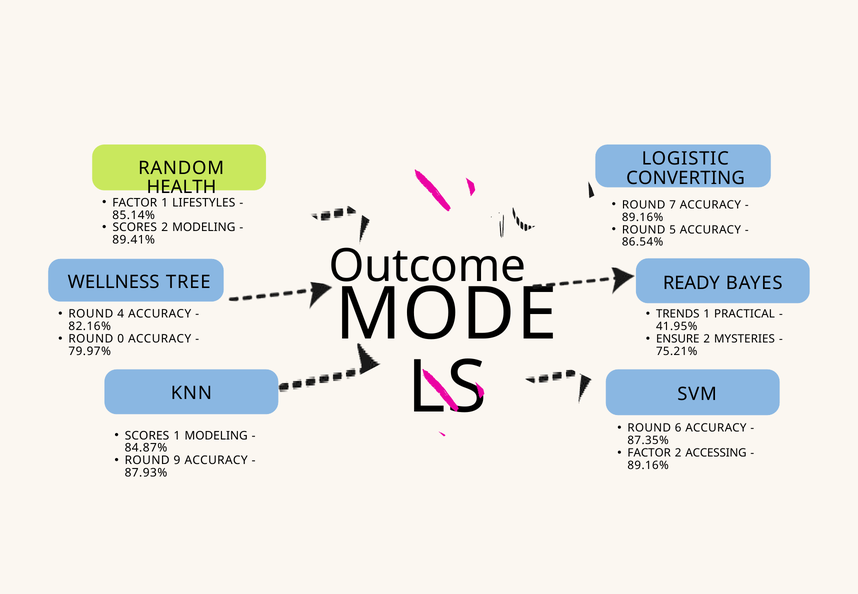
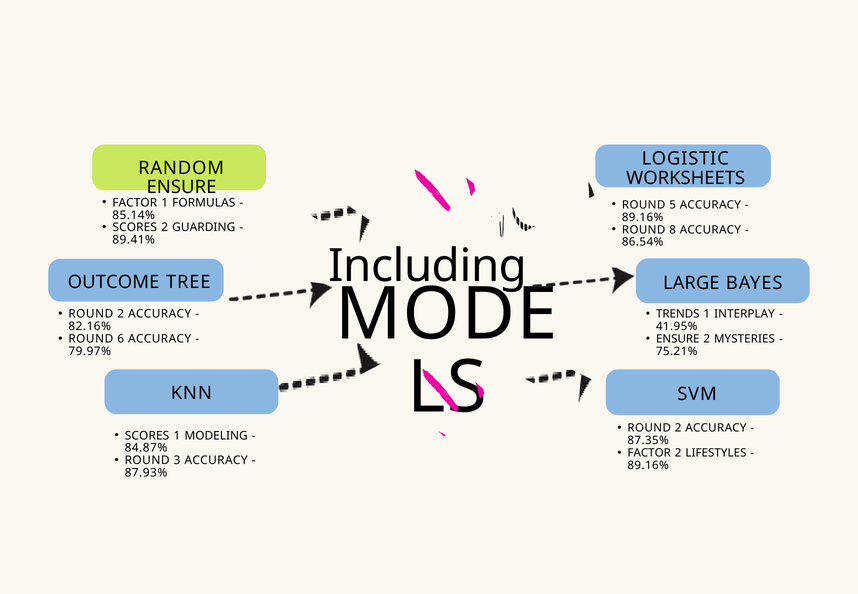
CONVERTING: CONVERTING -> WORKSHEETS (686, 178)
HEALTH: HEALTH -> ENSURE (182, 187)
LIFESTYLES: LIFESTYLES -> FORMULAS (204, 203)
7: 7 -> 5 (673, 205)
2 MODELING: MODELING -> GUARDING (204, 228)
5: 5 -> 8 (673, 230)
Outcome: Outcome -> Including (428, 266)
WELLNESS: WELLNESS -> OUTCOME (114, 282)
READY: READY -> LARGE (691, 283)
4: 4 -> 2 (121, 314)
PRACTICAL: PRACTICAL -> INTERPLAY (744, 314)
0: 0 -> 6 (121, 339)
6: 6 -> 2 (678, 428)
ACCESSING: ACCESSING -> LIFESTYLES (716, 453)
9: 9 -> 3 (177, 460)
